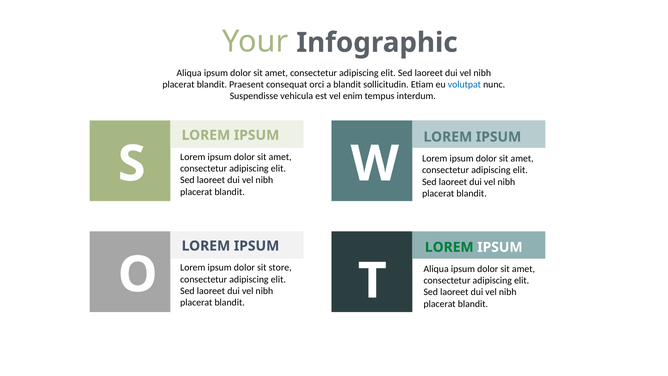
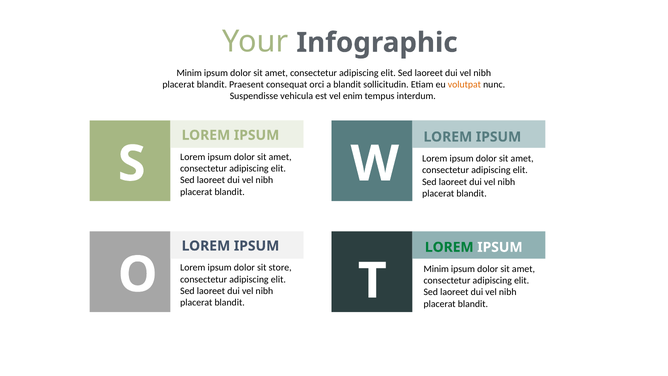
Aliqua: Aliqua -> Minim (189, 73)
volutpat colour: blue -> orange (464, 84)
Aliqua: Aliqua -> Minim (436, 269)
